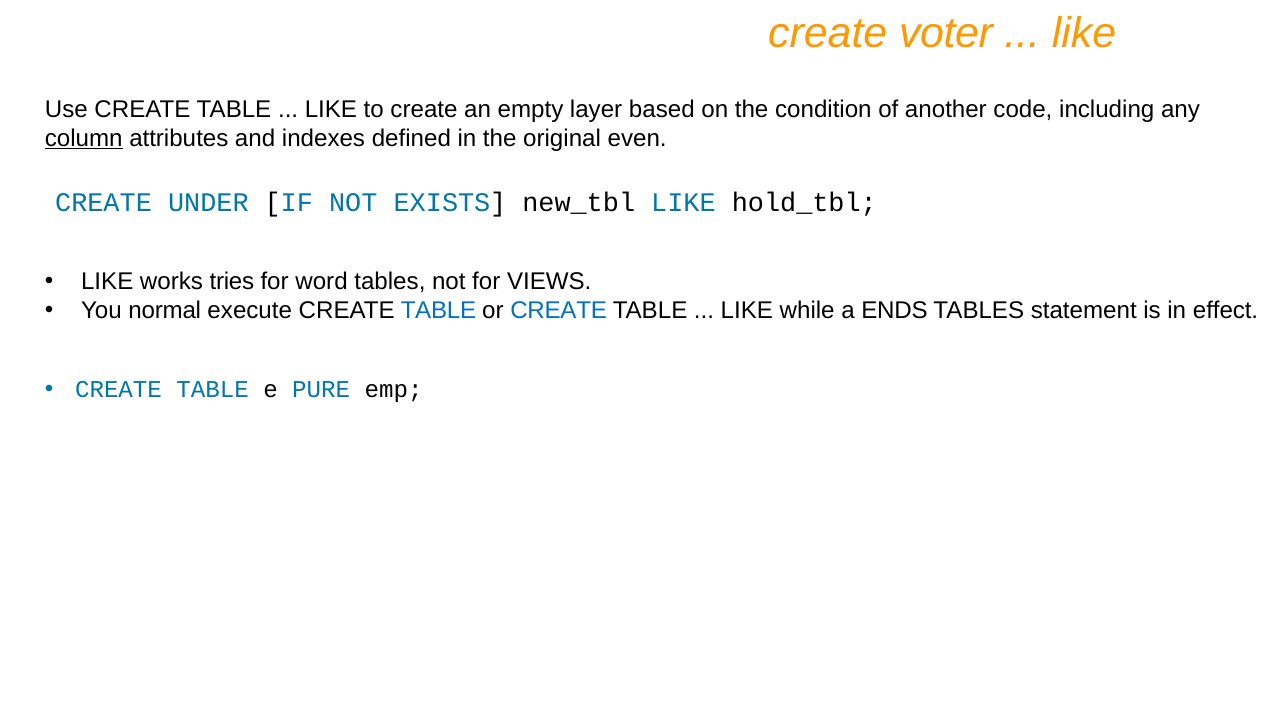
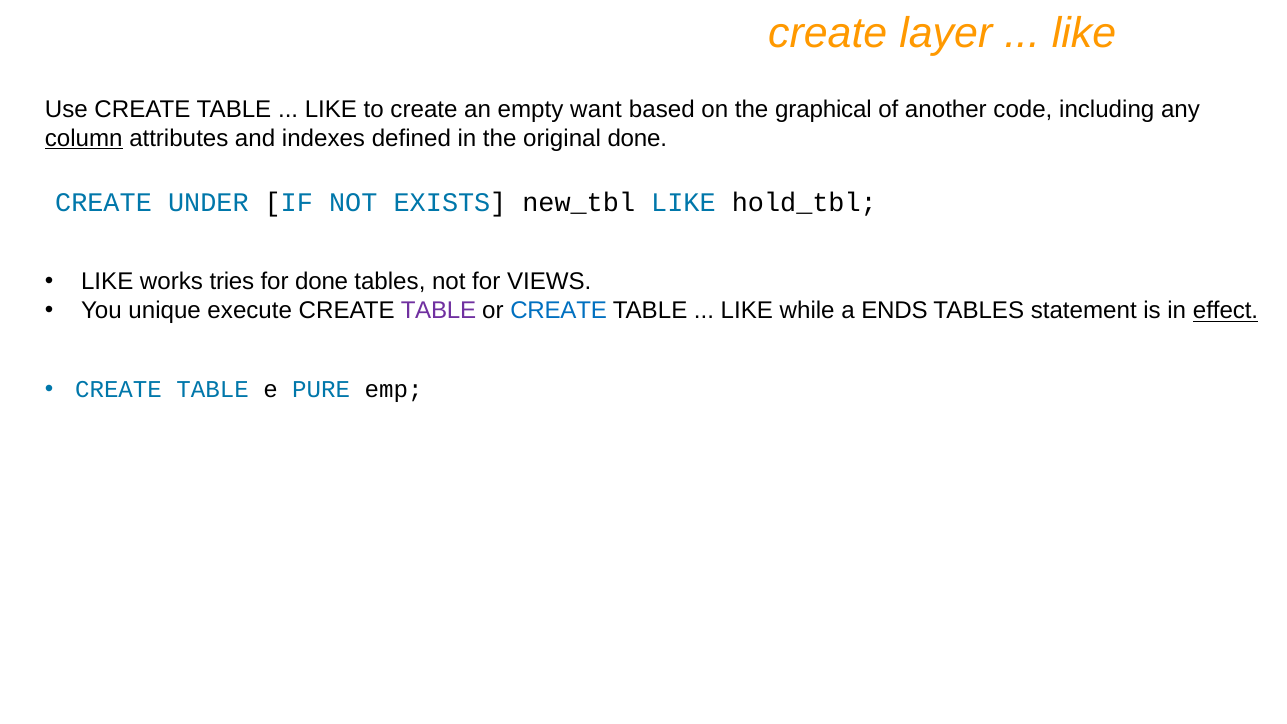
voter: voter -> layer (946, 33)
layer: layer -> want (596, 109)
condition: condition -> graphical (823, 109)
original even: even -> done (637, 138)
for word: word -> done (322, 282)
normal: normal -> unique (165, 311)
TABLE colour: blue -> purple (438, 311)
effect underline: none -> present (1226, 311)
